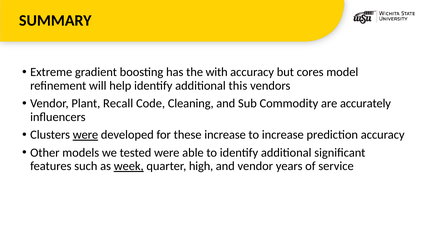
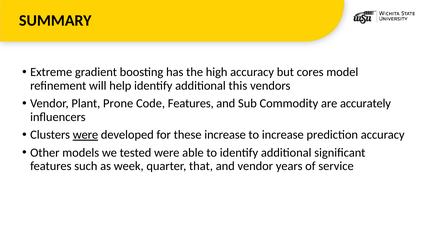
with: with -> high (217, 72)
Recall: Recall -> Prone (118, 103)
Code Cleaning: Cleaning -> Features (191, 103)
week underline: present -> none (129, 166)
high: high -> that (201, 166)
